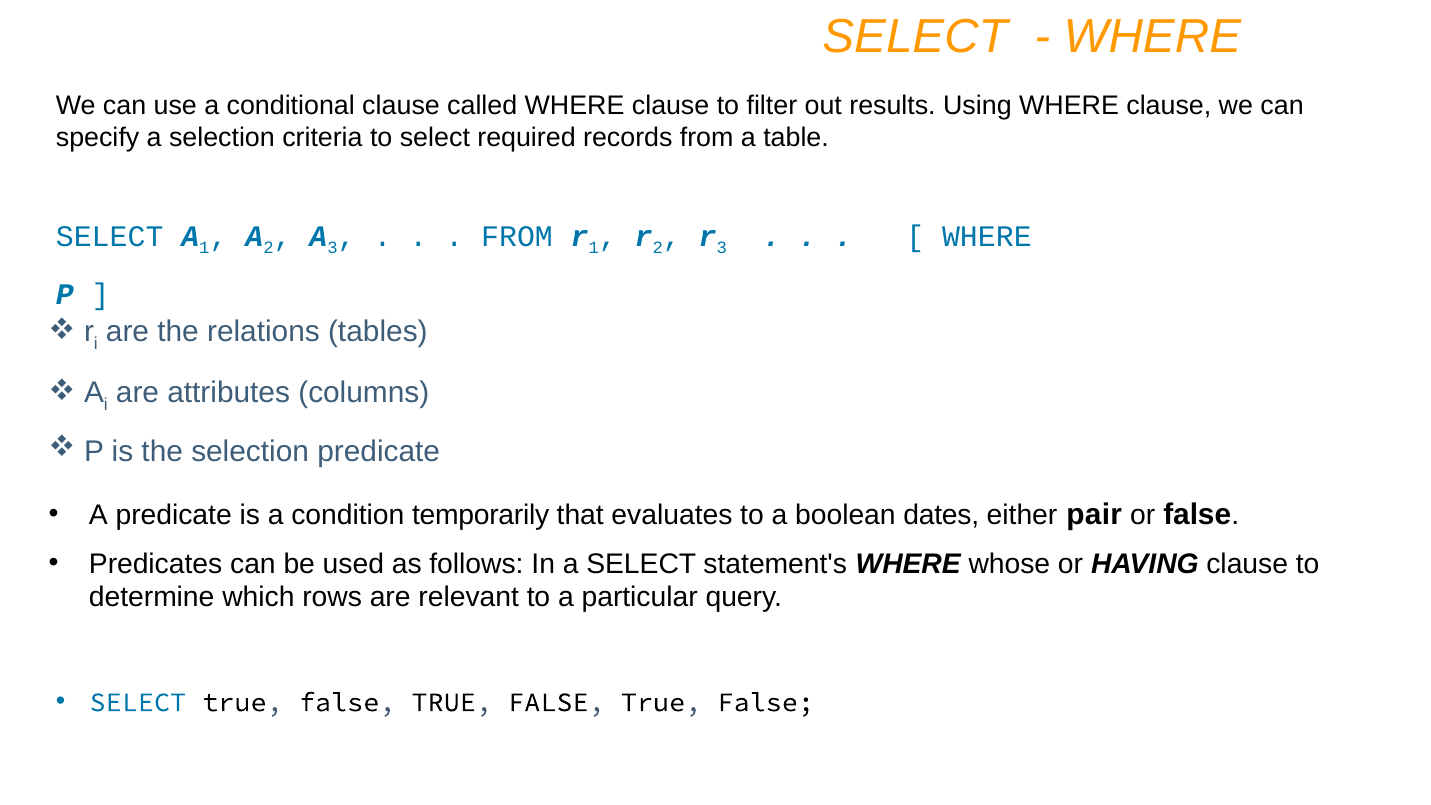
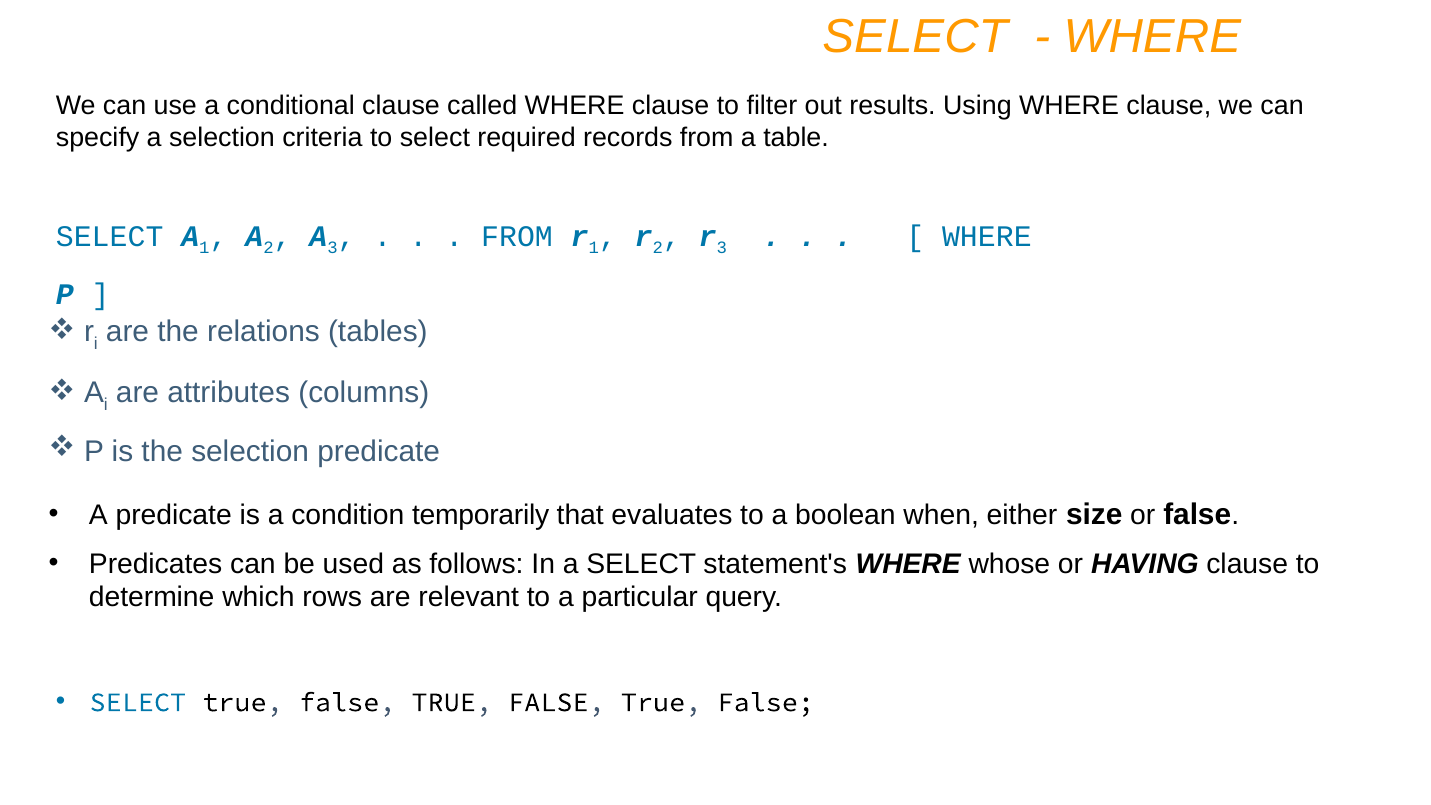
dates: dates -> when (941, 515)
pair: pair -> size (1094, 515)
